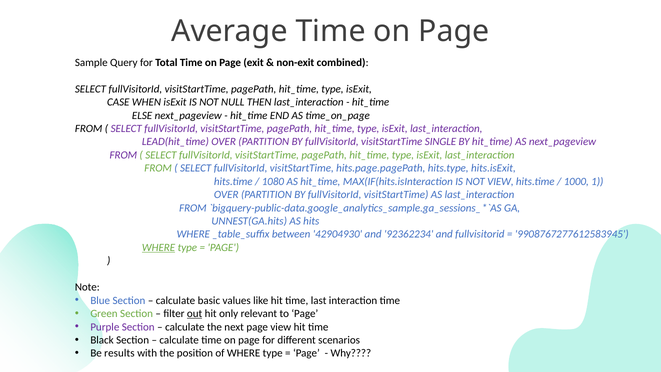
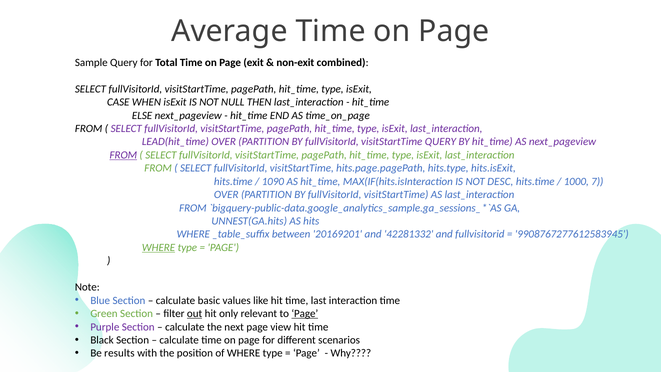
visitStartTime SINGLE: SINGLE -> QUERY (440, 142)
FROM underline: none -> present (123, 155)
1080: 1080 -> 1090 (273, 181)
NOT VIEW: VIEW -> DESC (500, 181)
1: 1 -> 7 (597, 181)
42904930: 42904930 -> 20169201 (337, 234)
92362234: 92362234 -> 42281332 (409, 234)
Page underline: none -> present (305, 314)
